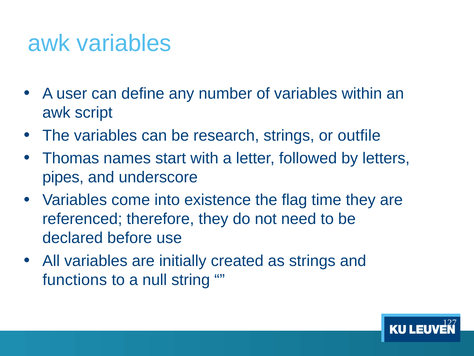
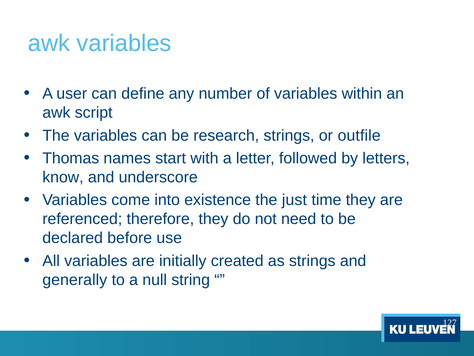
pipes: pipes -> know (63, 177)
flag: flag -> just (294, 200)
functions: functions -> generally (75, 279)
